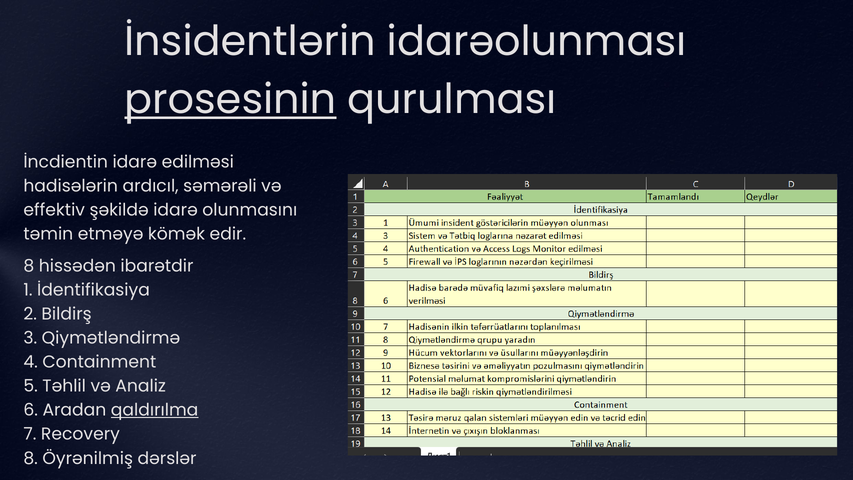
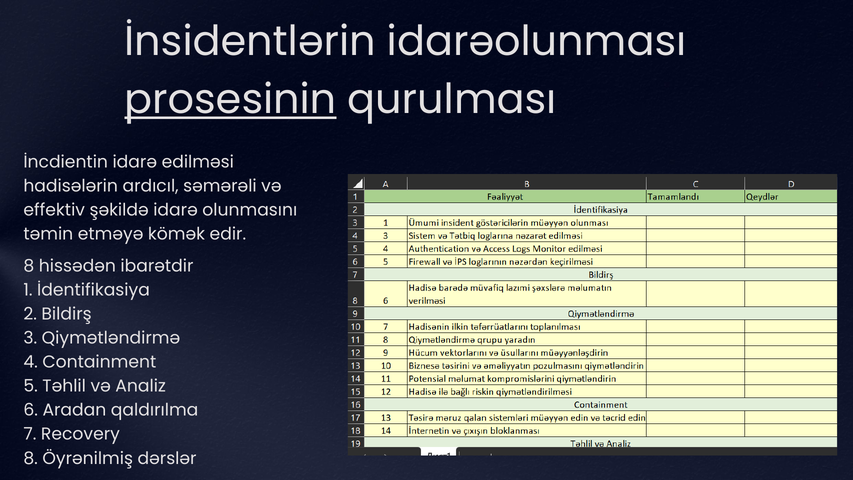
qaldırılma underline: present -> none (155, 410)
